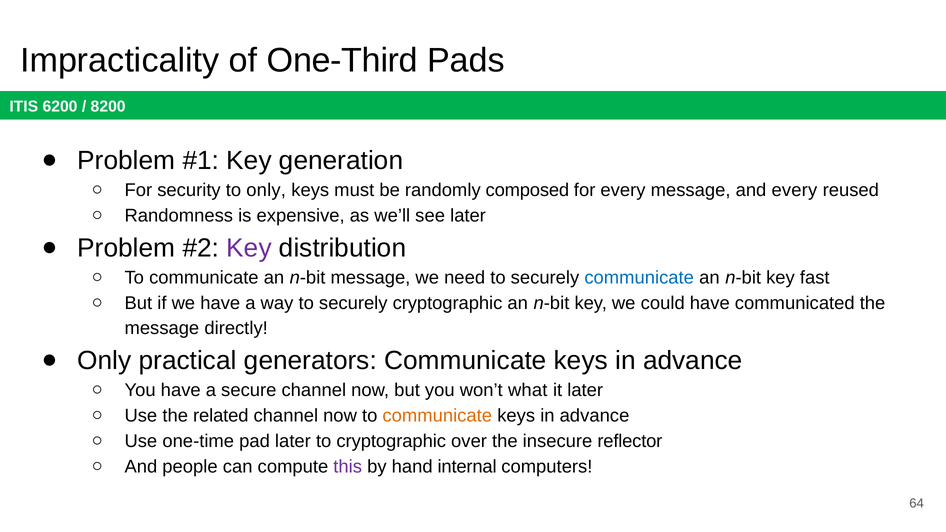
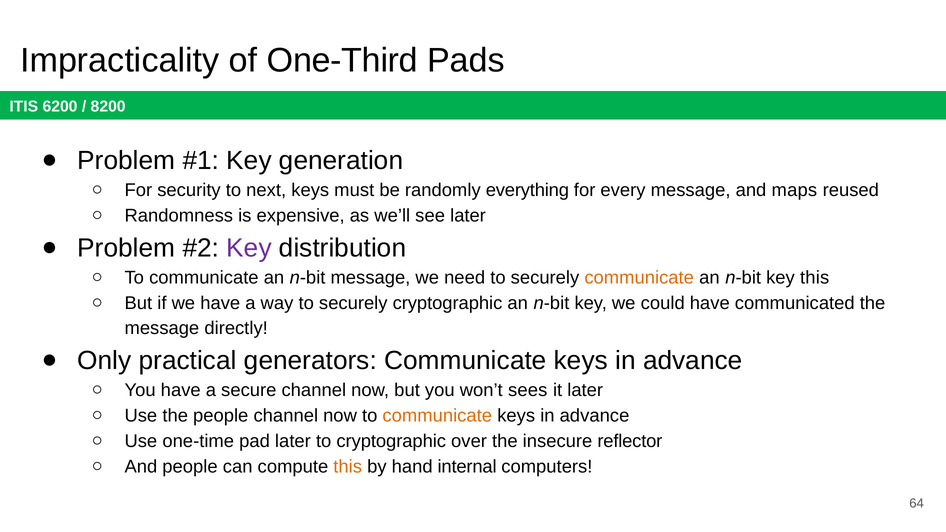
to only: only -> next (266, 190)
composed: composed -> everything (527, 190)
and every: every -> maps (794, 190)
communicate colour: blue -> orange (639, 278)
key fast: fast -> this (815, 278)
what: what -> sees (528, 390)
the related: related -> people (221, 416)
this colour: purple -> orange (348, 467)
